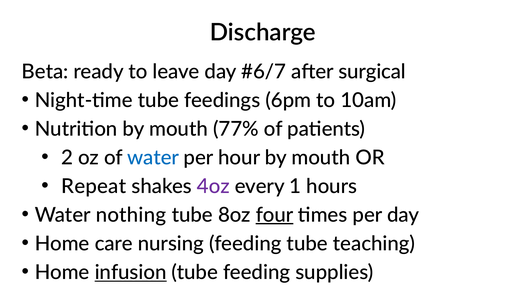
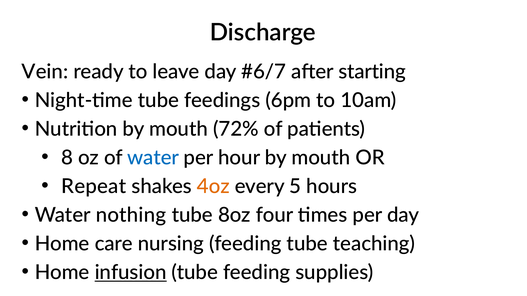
Beta: Beta -> Vein (45, 72)
surgical: surgical -> starting (372, 72)
77%: 77% -> 72% (236, 129)
2: 2 -> 8 (67, 158)
4oz colour: purple -> orange (213, 187)
1: 1 -> 5 (295, 187)
four underline: present -> none (275, 215)
